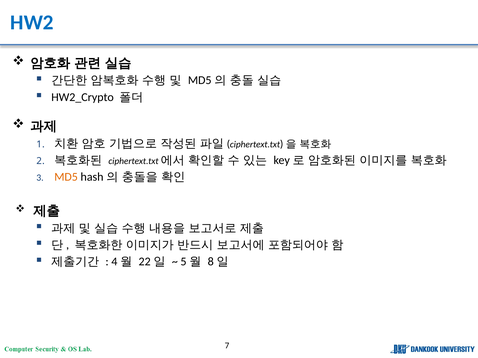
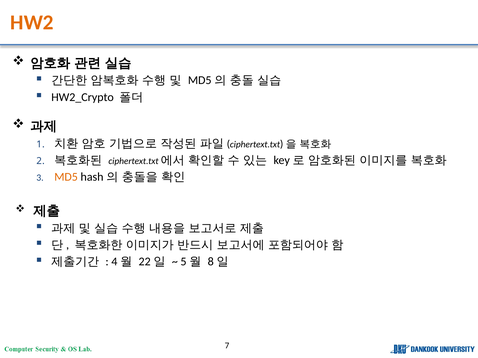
HW2 colour: blue -> orange (32, 23)
